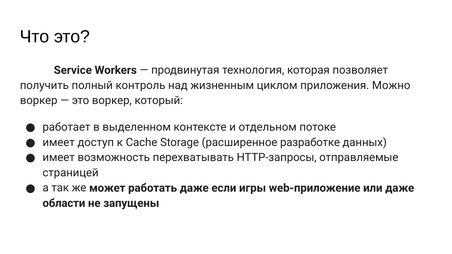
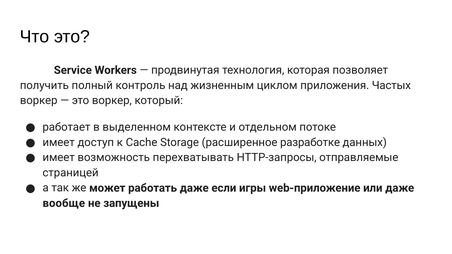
Можно: Можно -> Частых (391, 85)
области: области -> вообще (64, 203)
